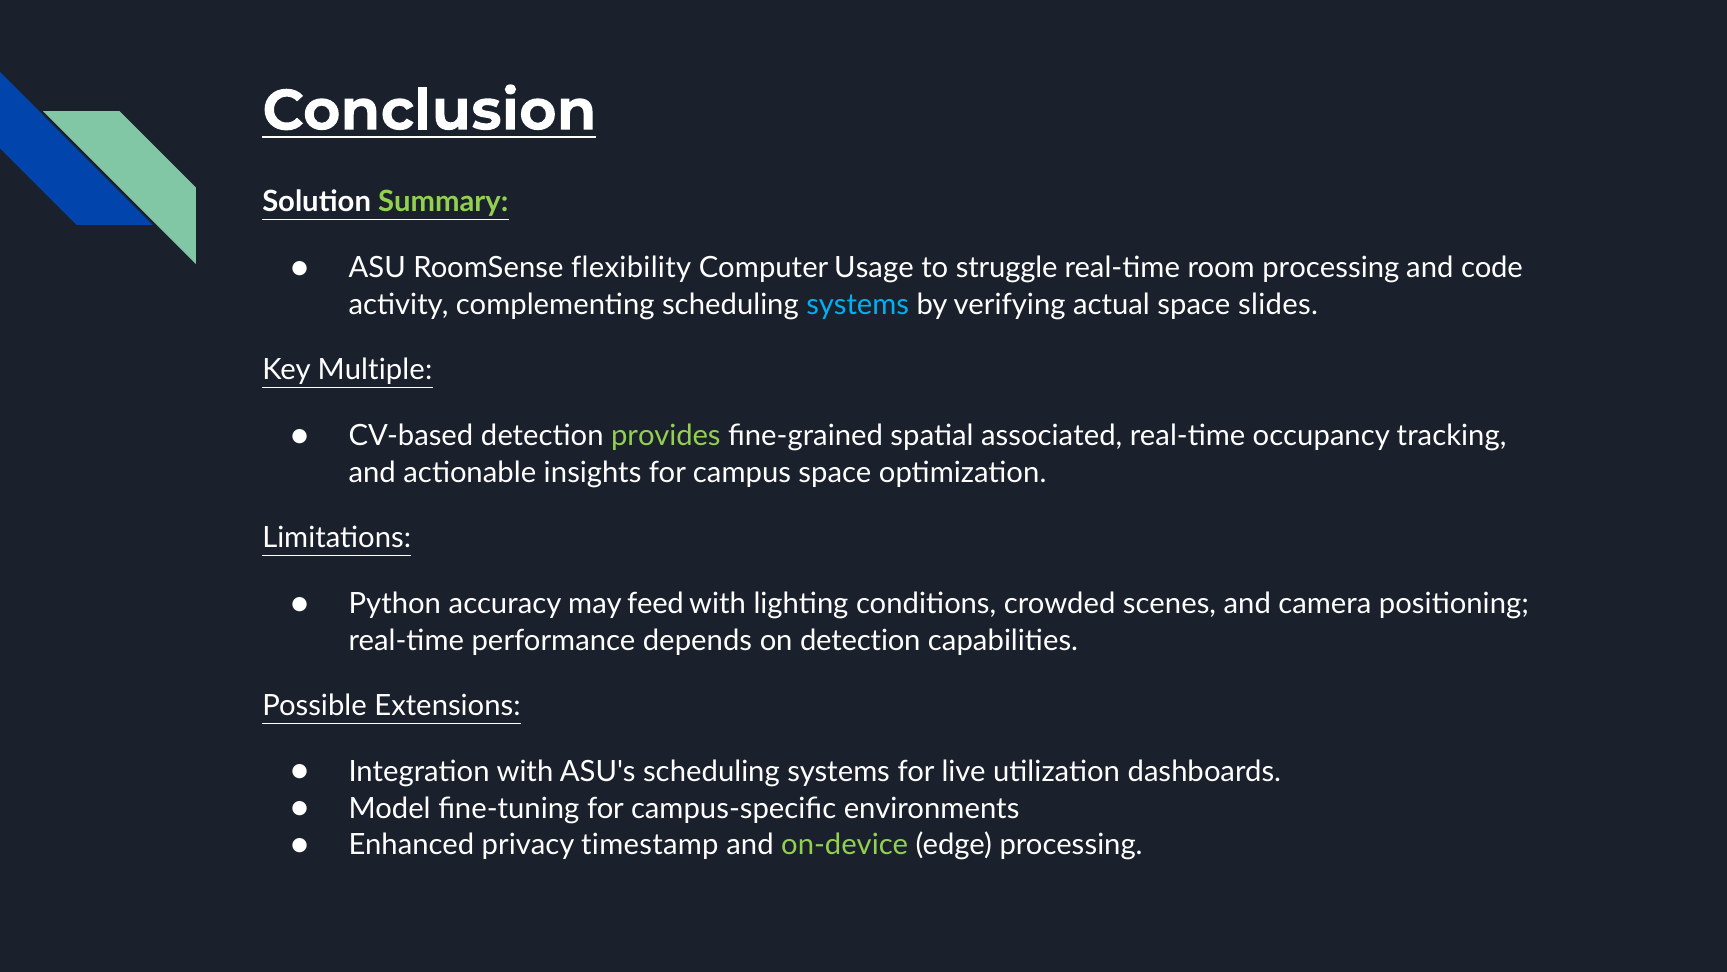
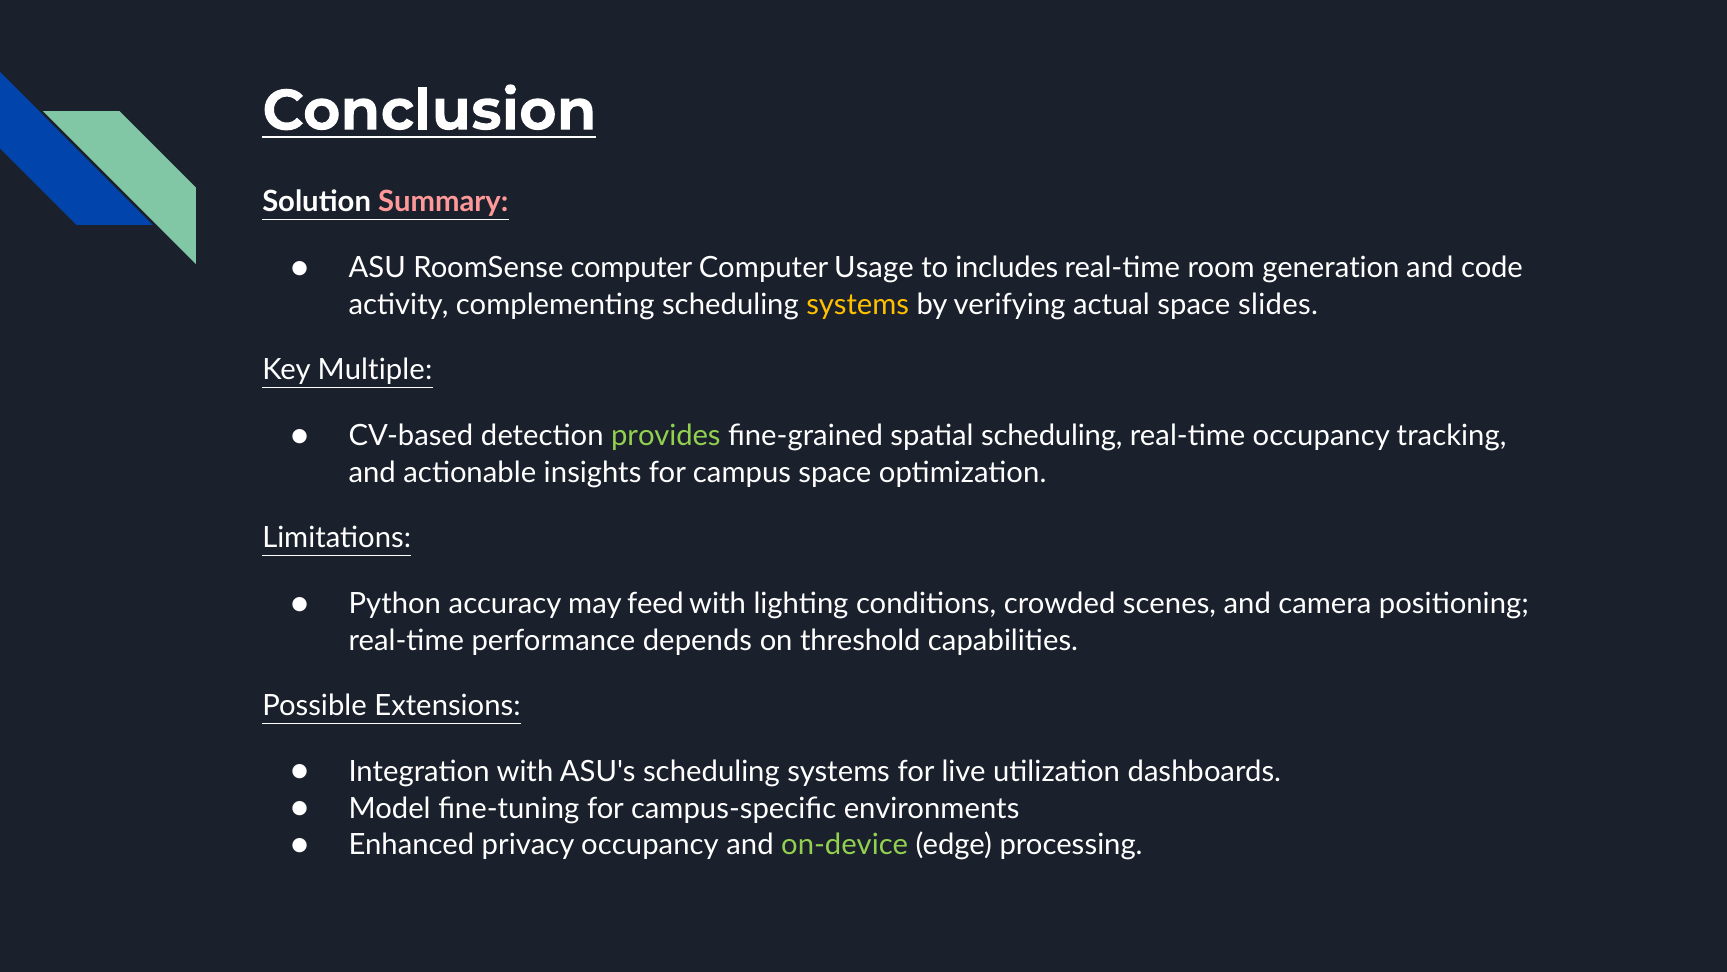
Summary colour: light green -> pink (443, 202)
RoomSense flexibility: flexibility -> computer (631, 268)
struggle: struggle -> includes (1007, 268)
room processing: processing -> generation (1331, 268)
systems colour: light blue -> yellow (858, 304)
spatial associated: associated -> scheduling (1052, 435)
on detection: detection -> threshold (860, 640)
privacy timestamp: timestamp -> occupancy (650, 845)
